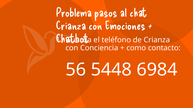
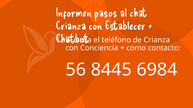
Problema: Problema -> Informen (74, 13)
Emociones: Emociones -> Establecer (125, 26)
5448: 5448 -> 8445 (111, 70)
